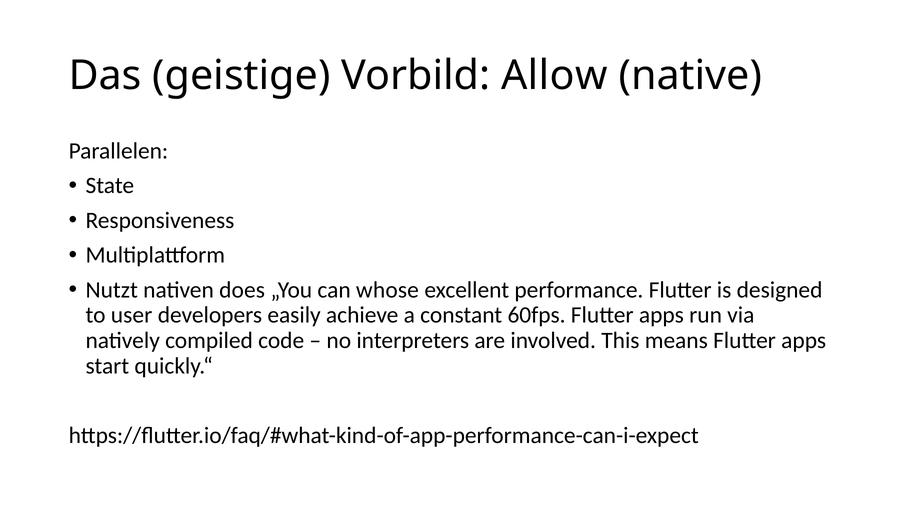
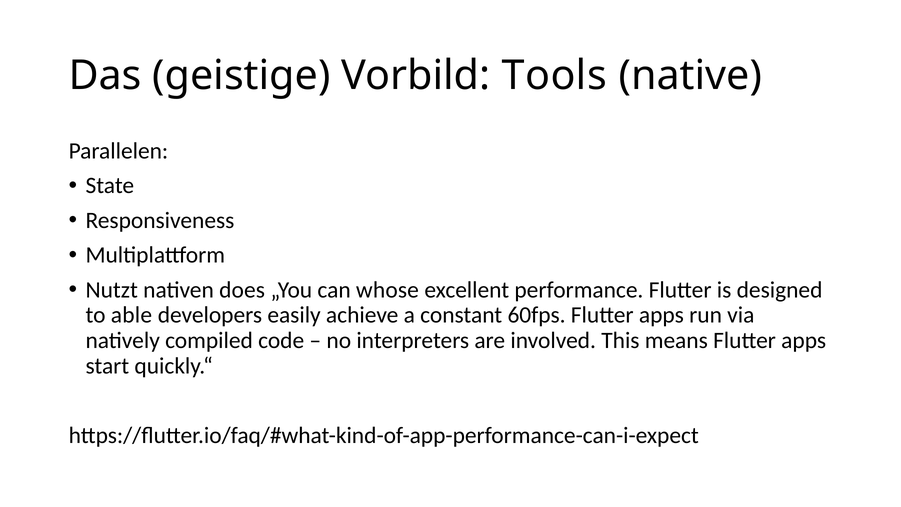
Allow: Allow -> Tools (554, 76)
user: user -> able (131, 315)
